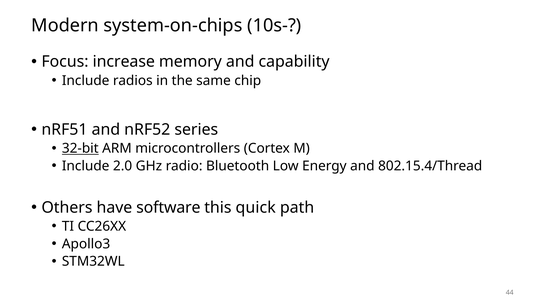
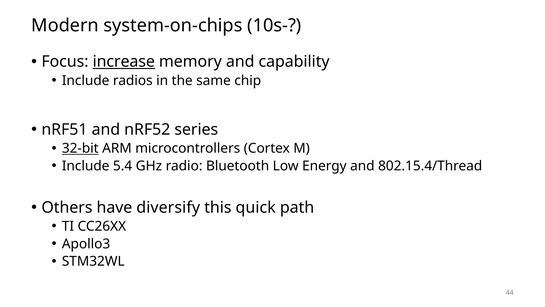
increase underline: none -> present (124, 62)
2.0: 2.0 -> 5.4 (123, 166)
software: software -> diversify (168, 207)
